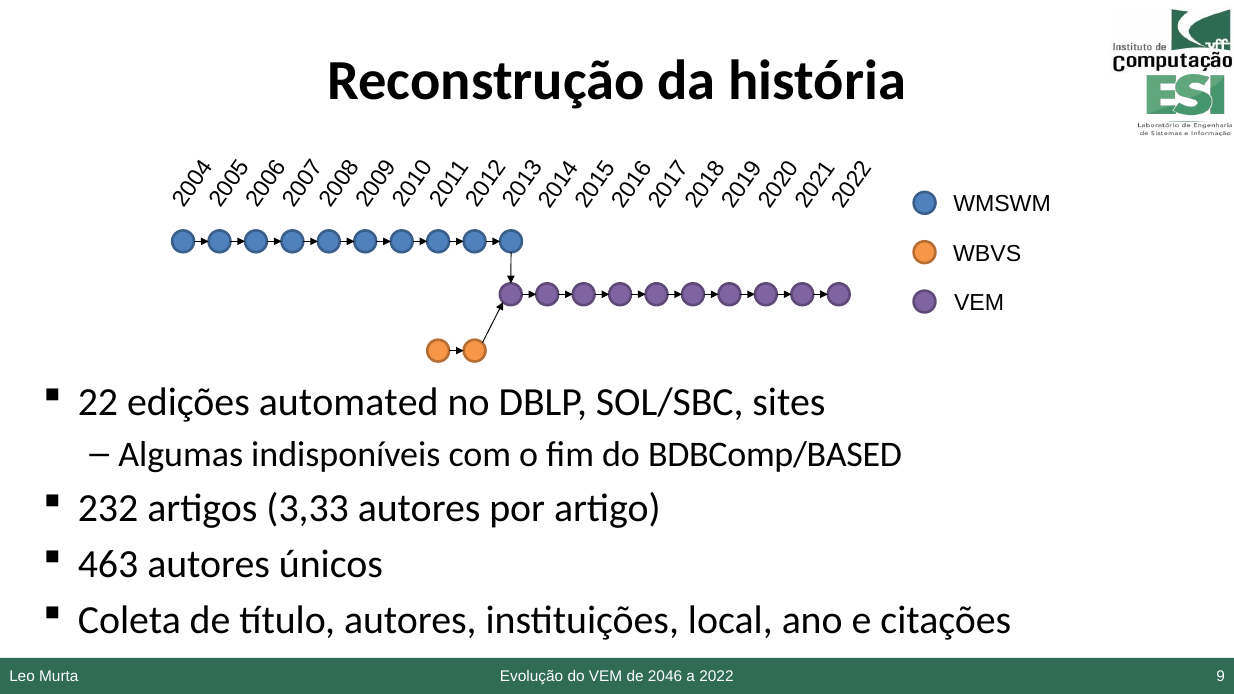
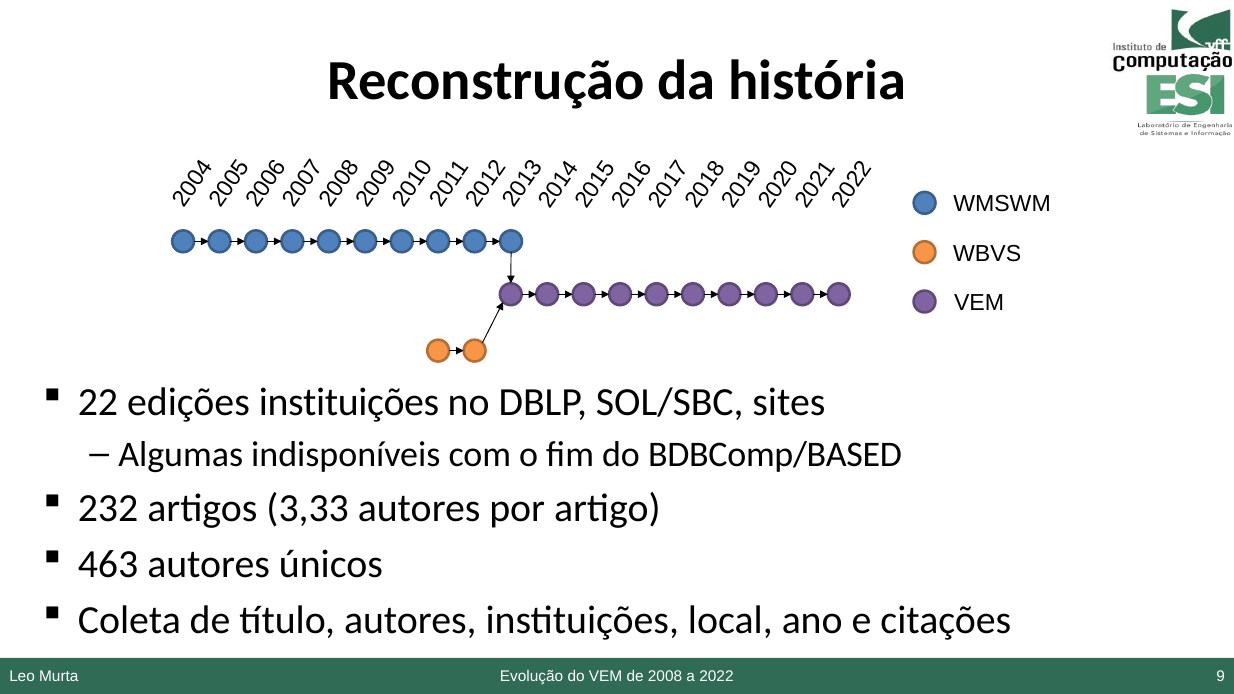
edições automated: automated -> instituições (349, 402)
2046: 2046 -> 2008 (665, 677)
